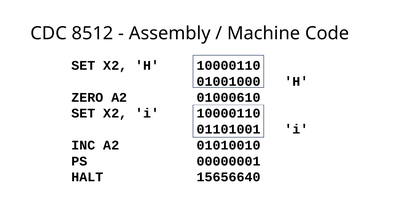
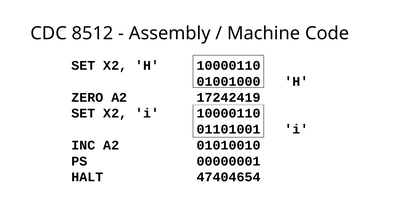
01000610: 01000610 -> 17242419 (229, 98)
15656640: 15656640 -> 47404654 (229, 177)
